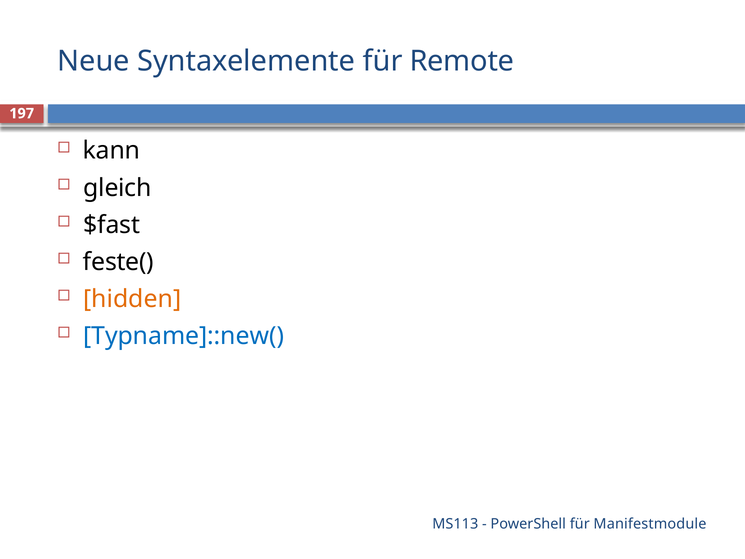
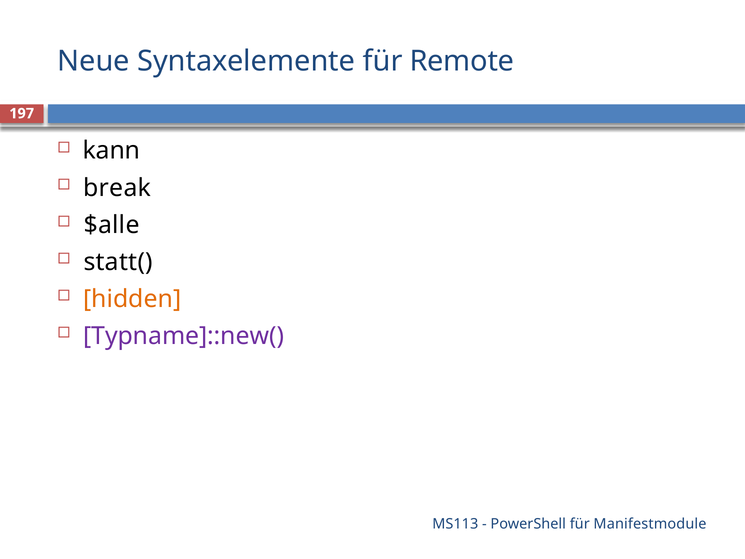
gleich: gleich -> break (117, 188)
$fast: $fast -> $alle (112, 225)
feste(: feste( -> statt( (118, 262)
Typname]::new( colour: blue -> purple (184, 336)
